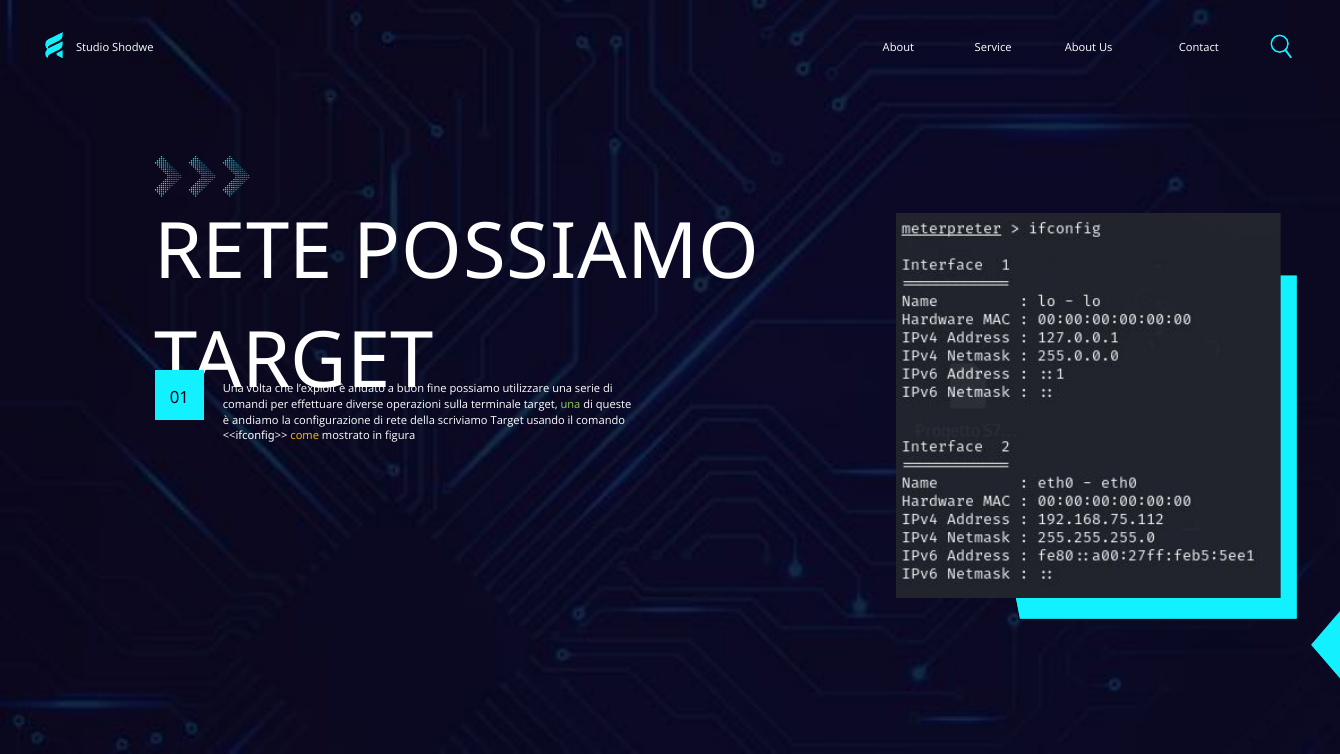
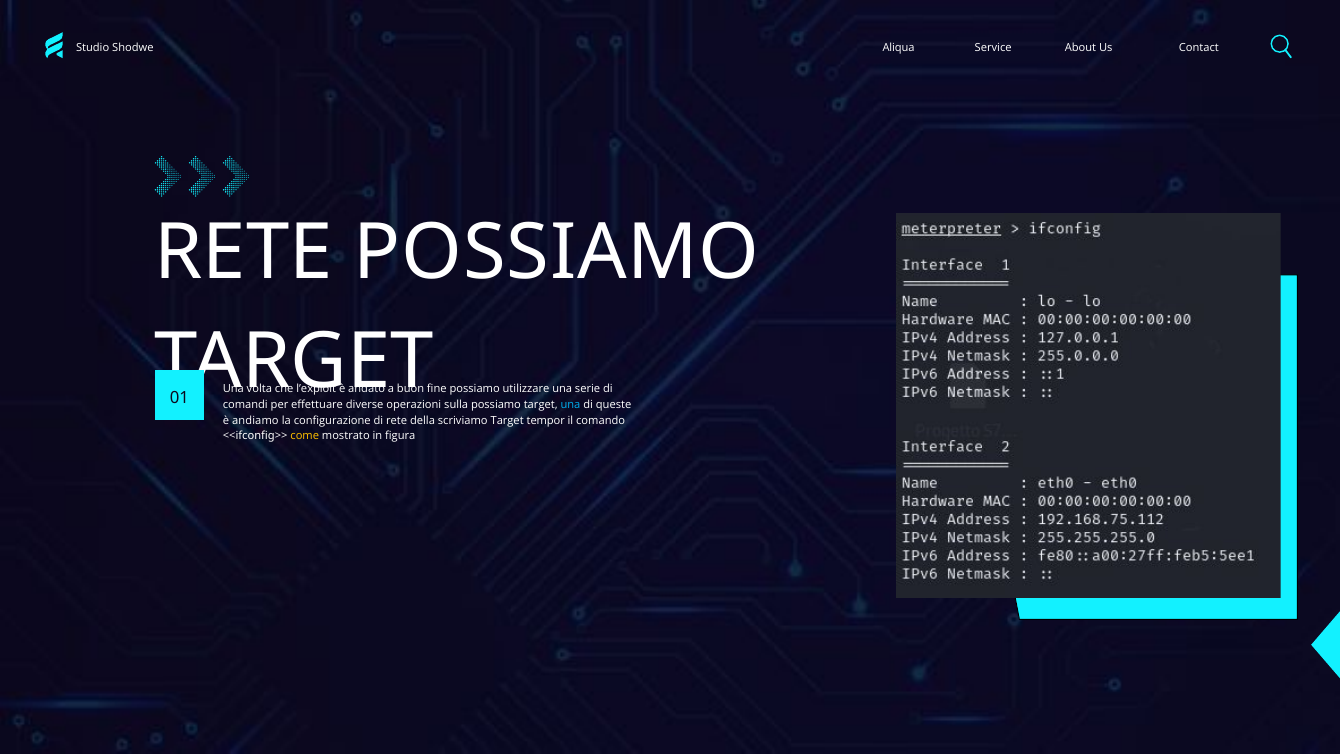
About: About -> Aliqua (899, 48)
sulla terminale: terminale -> possiamo (496, 405)
una colour: light green -> light blue (571, 405)
usando: usando -> tempor (546, 420)
